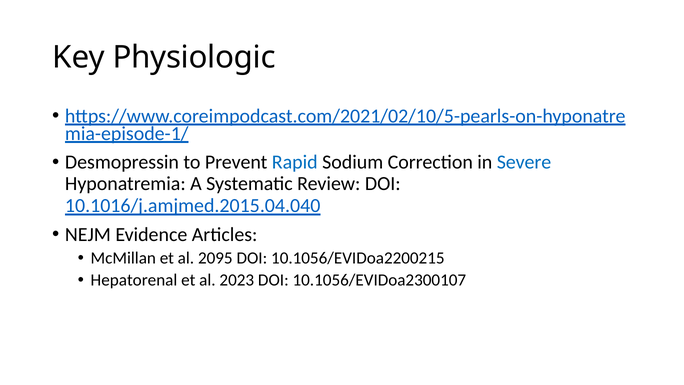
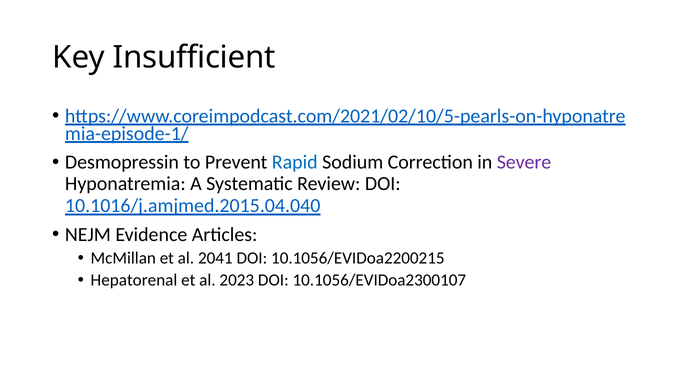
Physiologic: Physiologic -> Insufficient (194, 57)
Severe colour: blue -> purple (524, 162)
2095: 2095 -> 2041 (215, 258)
